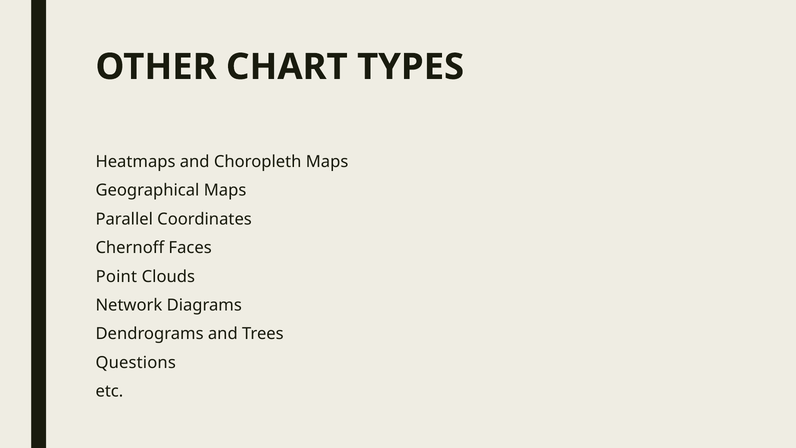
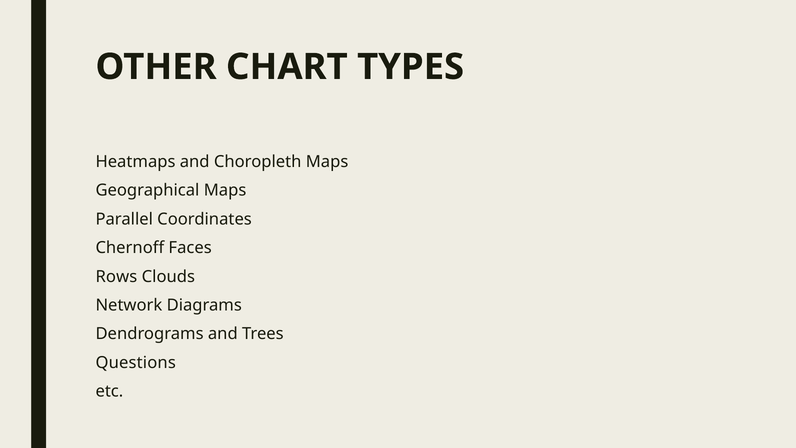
Point: Point -> Rows (116, 276)
